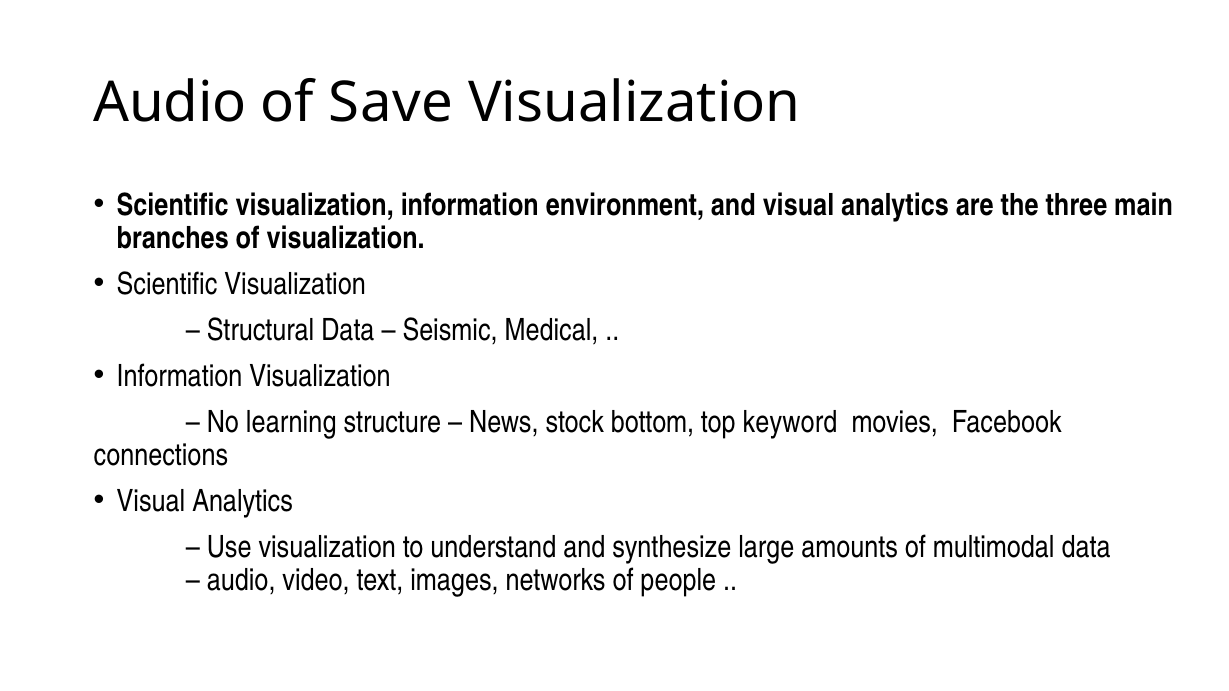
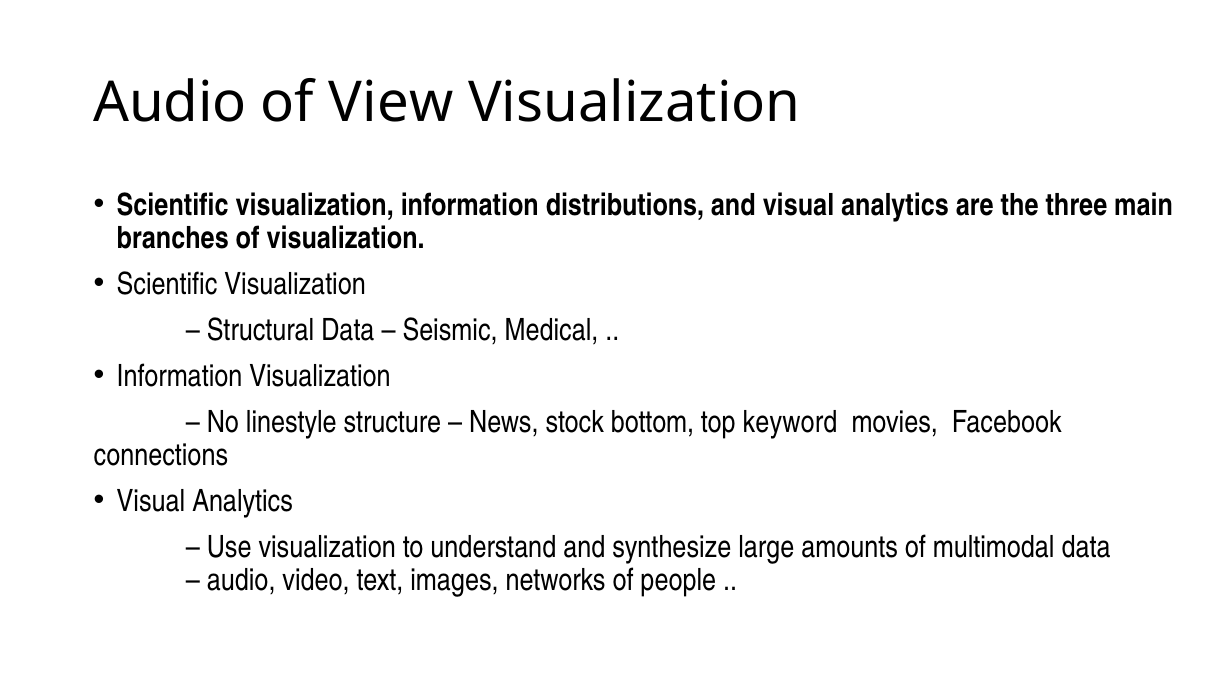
Save: Save -> View (391, 103)
environment: environment -> distributions (625, 205)
learning: learning -> linestyle (291, 422)
